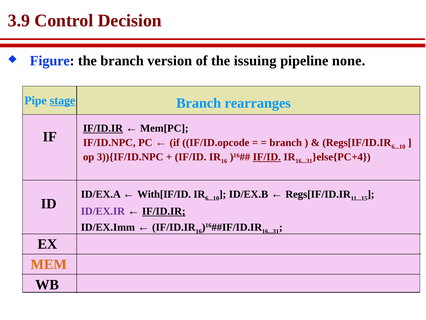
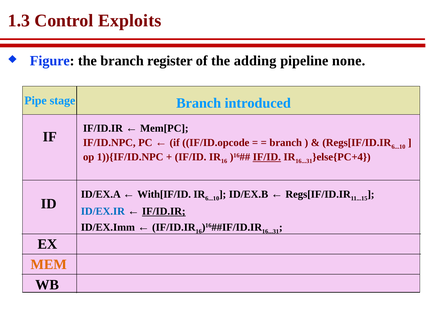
3.9: 3.9 -> 1.3 (19, 21)
Decision: Decision -> Exploits (130, 21)
version: version -> register (170, 61)
issuing: issuing -> adding (255, 61)
stage underline: present -> none (62, 101)
rearranges: rearranges -> introduced (258, 103)
IF/ID.IR underline: present -> none (103, 128)
3)){IF/ID.NPC: 3)){IF/ID.NPC -> 1)){IF/ID.NPC (130, 157)
ID/EX.IR colour: purple -> blue (103, 211)
